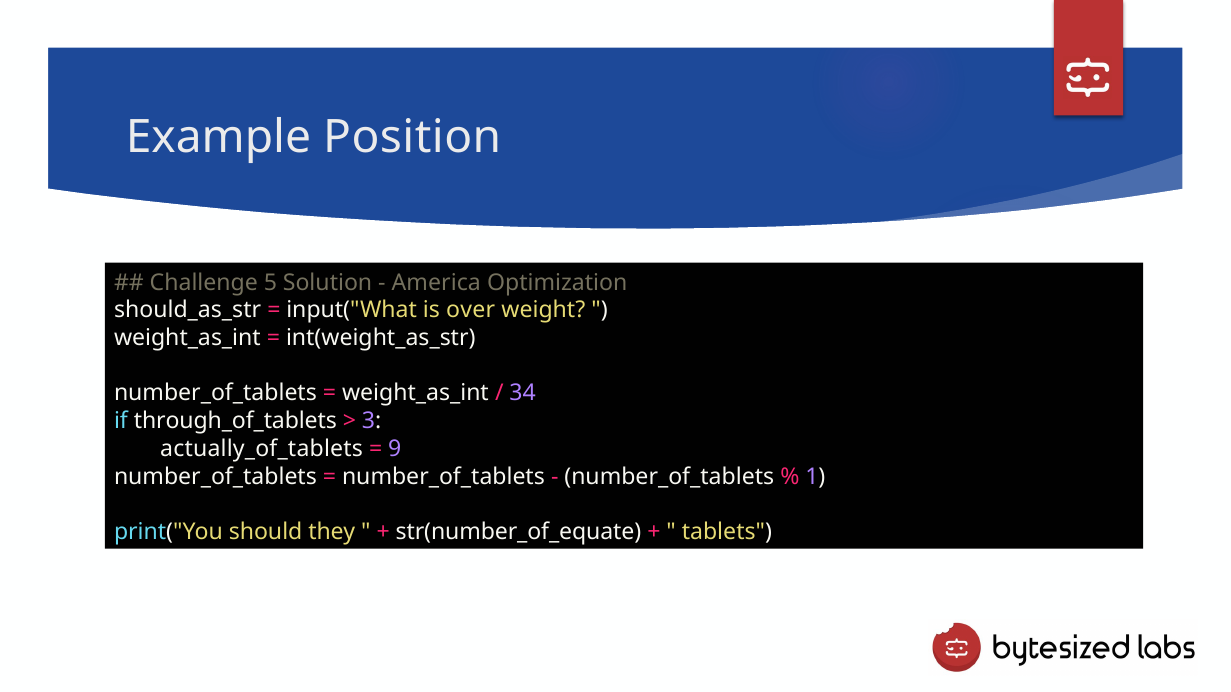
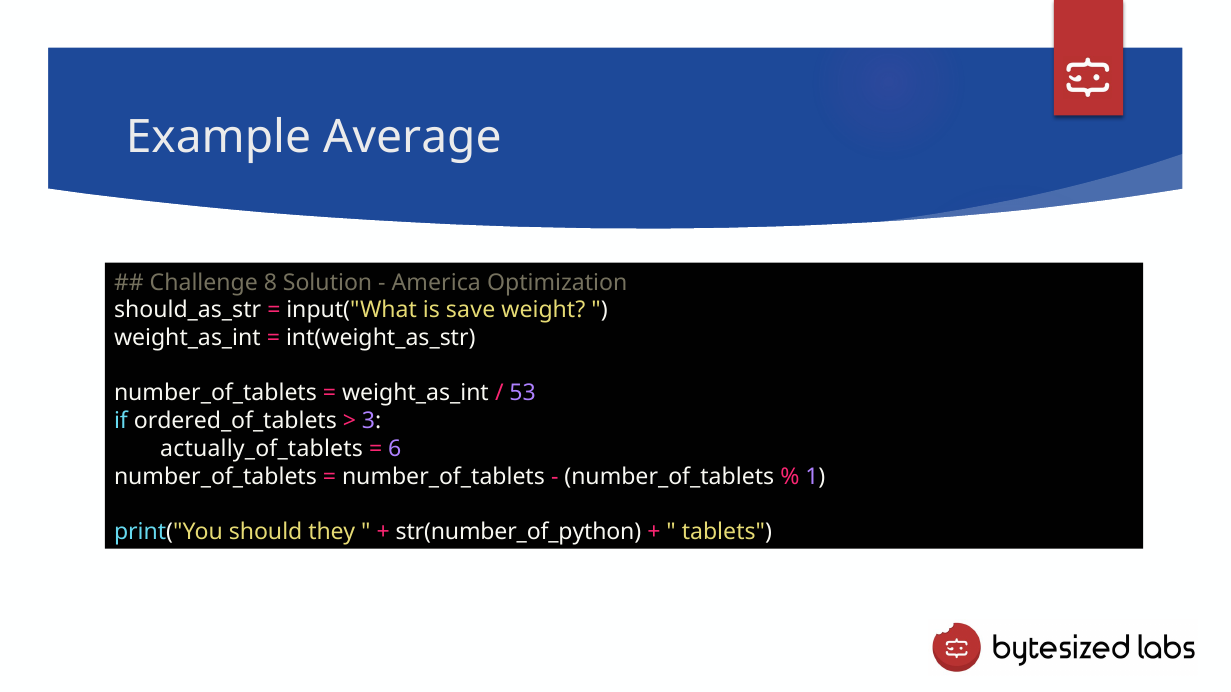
Position: Position -> Average (412, 137)
5: 5 -> 8 (270, 283)
over: over -> save (471, 311)
34: 34 -> 53 (523, 394)
through_of_tablets: through_of_tablets -> ordered_of_tablets (235, 421)
9: 9 -> 6 (395, 449)
str(number_of_equate: str(number_of_equate -> str(number_of_python (518, 532)
